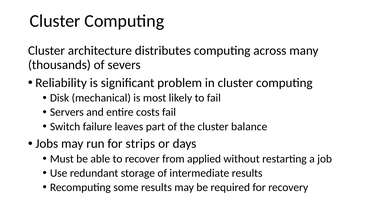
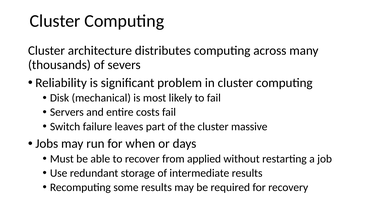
balance: balance -> massive (249, 127)
strips: strips -> when (140, 144)
